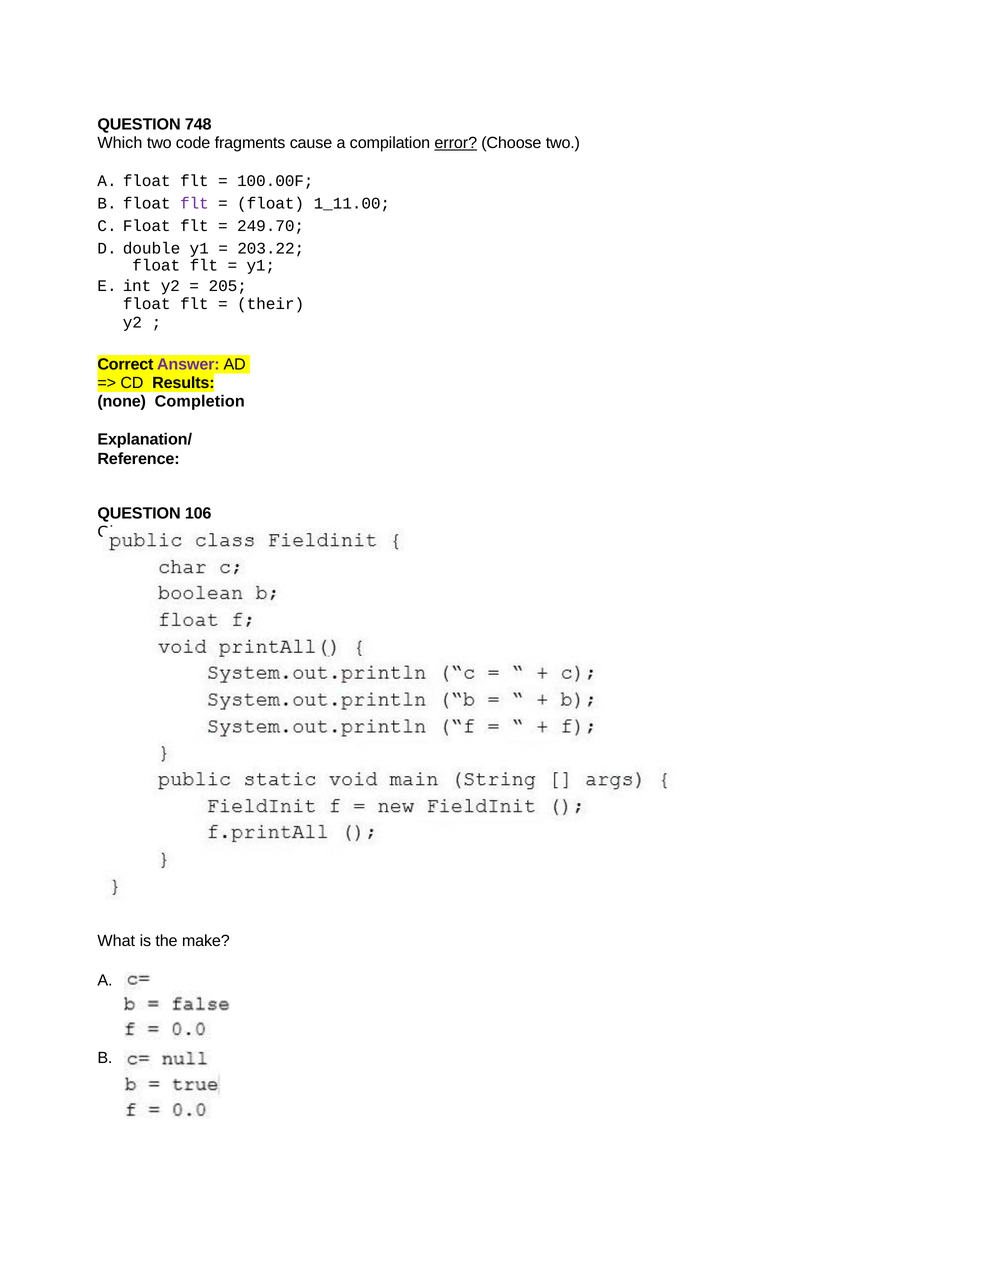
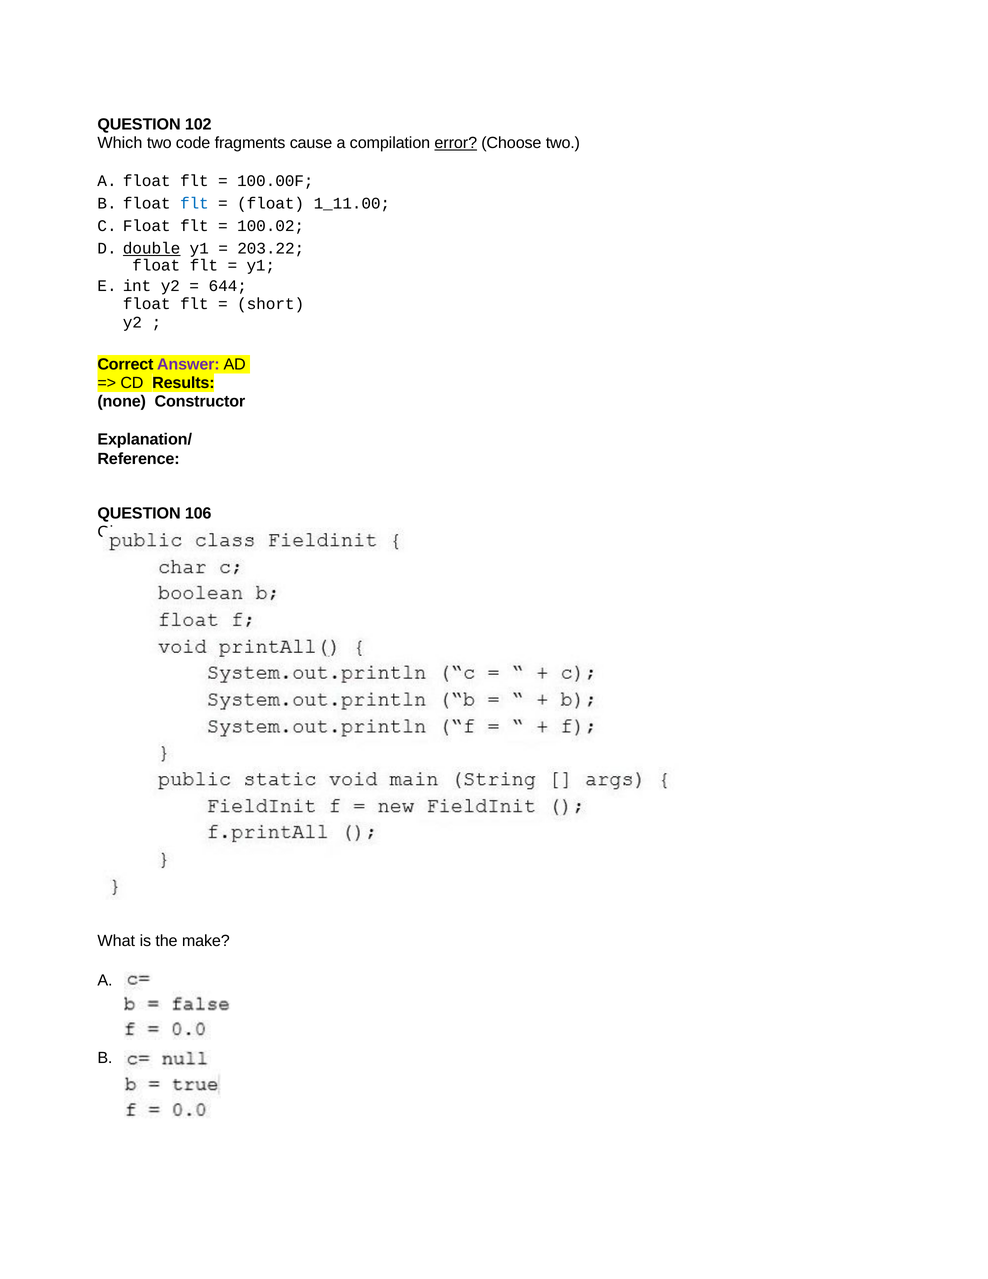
748: 748 -> 102 (198, 124)
flt colour: purple -> blue (194, 203)
249.70: 249.70 -> 100.02 (271, 226)
double underline: none -> present (152, 248)
205: 205 -> 644 (228, 286)
their: their -> short (271, 304)
Completion: Completion -> Constructor (200, 402)
